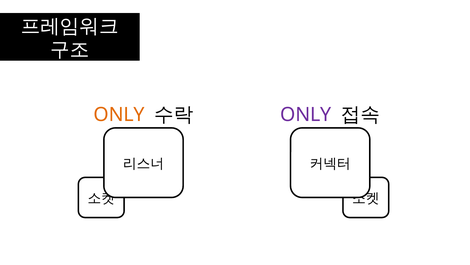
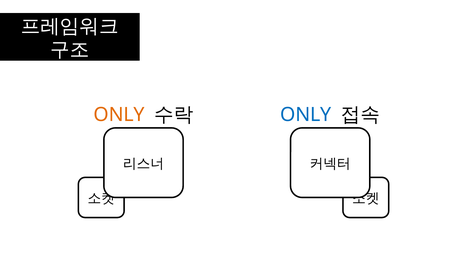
ONLY colour: purple -> blue (306, 114)
